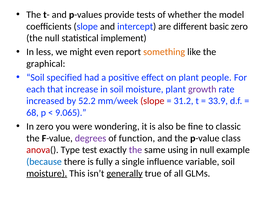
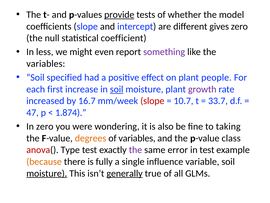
provide underline: none -> present (119, 15)
basic: basic -> gives (219, 26)
implement: implement -> coefficient (124, 38)
something colour: orange -> purple (164, 52)
graphical: graphical -> variables (46, 64)
that: that -> first (55, 89)
soil underline: none -> present (117, 89)
52.2: 52.2 -> 16.7 (87, 101)
31.2: 31.2 -> 10.7 (184, 101)
33.9: 33.9 -> 33.7 (218, 101)
68: 68 -> 47 (32, 112)
9.065: 9.065 -> 1.874 (71, 112)
classic: classic -> taking (228, 126)
degrees colour: purple -> orange (91, 138)
of function: function -> variables (137, 138)
using: using -> error (178, 150)
in null: null -> test (207, 150)
because colour: blue -> orange (44, 161)
